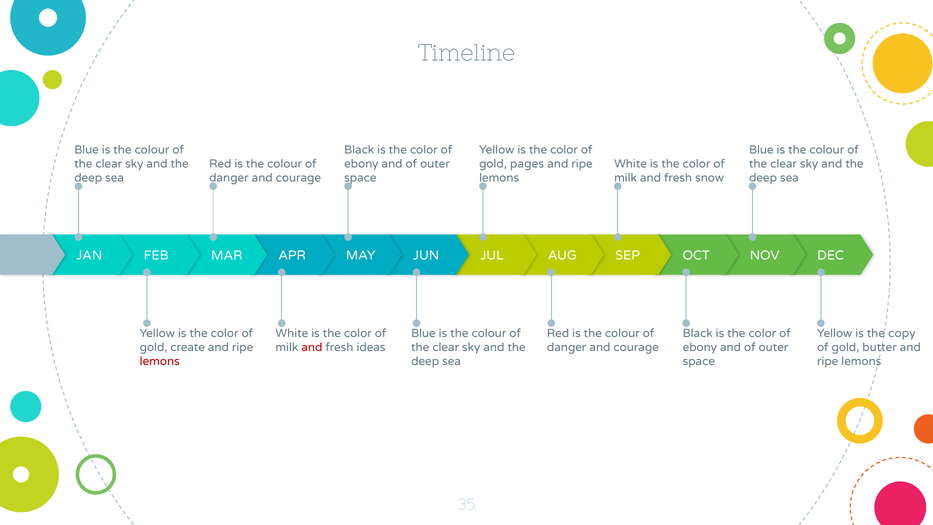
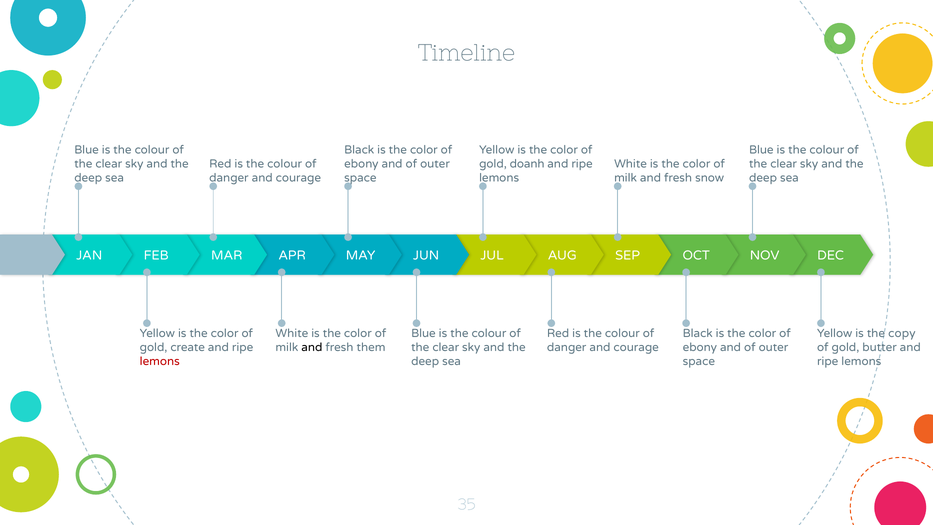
pages: pages -> doanh (527, 164)
and colour: red -> black (312, 347)
ideas: ideas -> them (371, 347)
